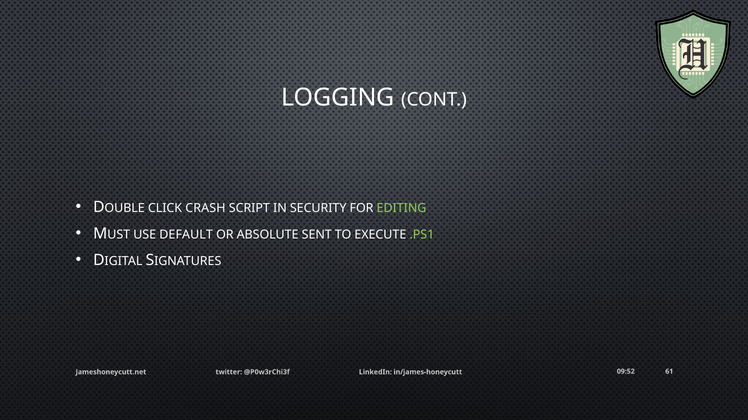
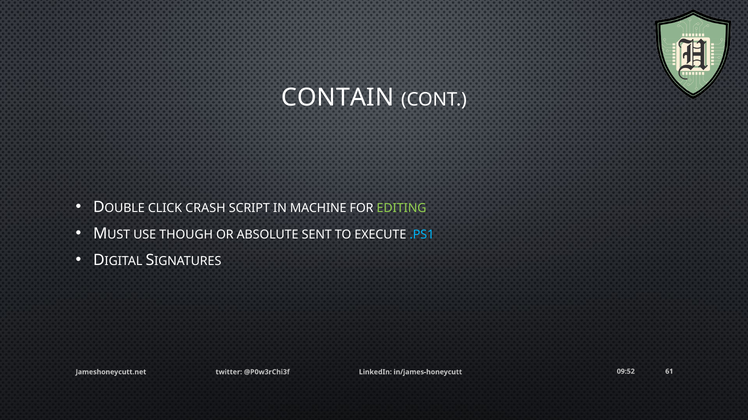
LOGGING: LOGGING -> CONTAIN (338, 98)
SECURITY: SECURITY -> MACHINE (318, 209)
DEFAULT: DEFAULT -> THOUGH (186, 235)
.PS1 colour: light green -> light blue (422, 235)
